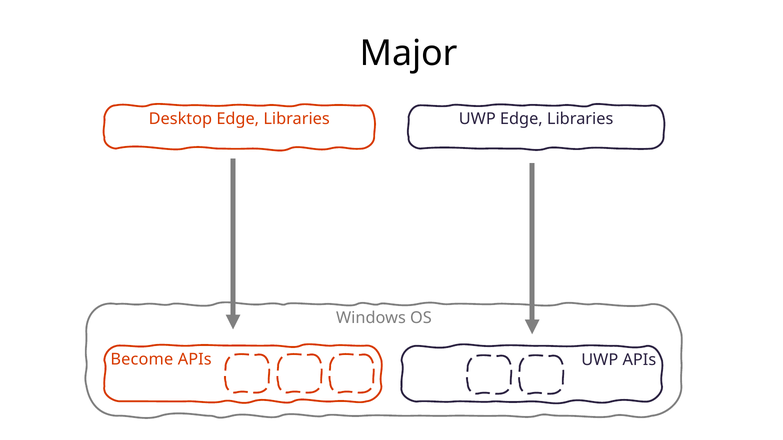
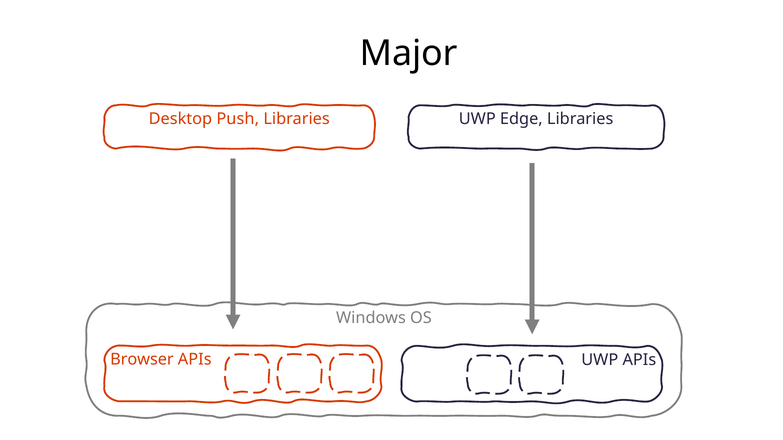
Desktop Edge: Edge -> Push (238, 119)
Become: Become -> Browser (142, 360)
